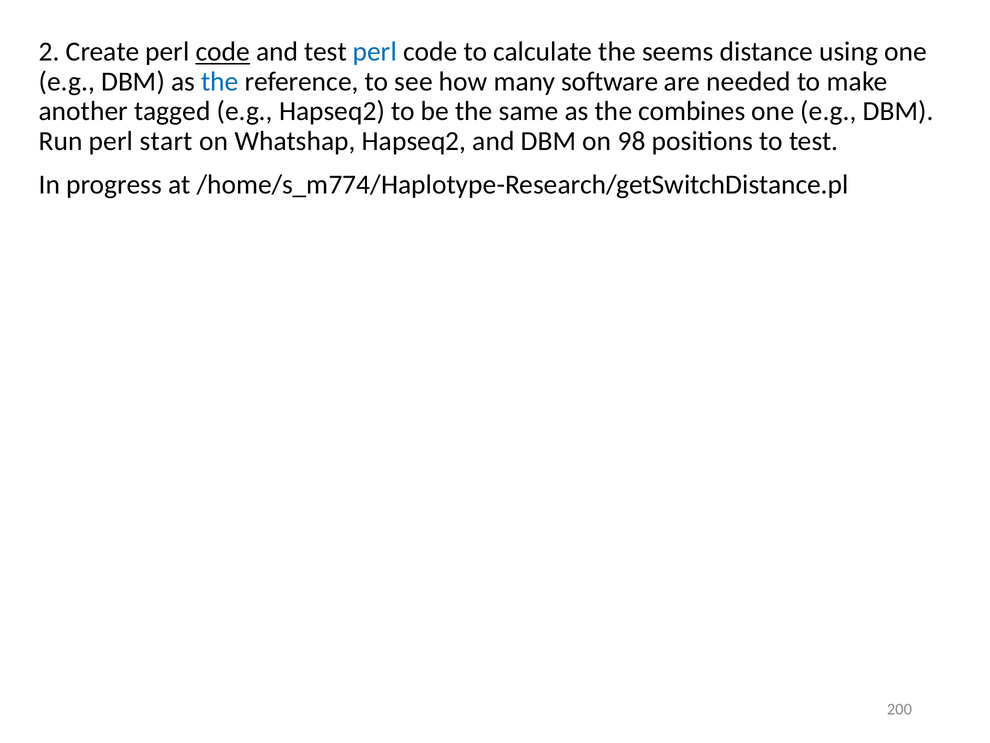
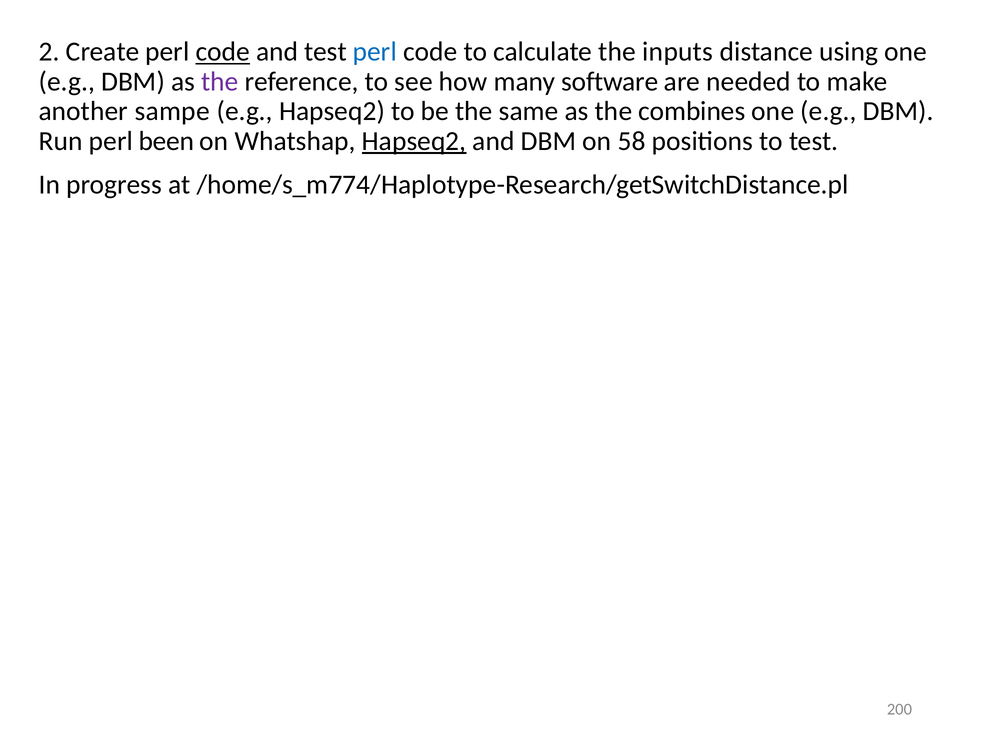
seems: seems -> inputs (678, 52)
the colour: blue -> purple (220, 82)
tagged: tagged -> sampe (172, 111)
start: start -> been (166, 141)
Hapseq2 underline: none -> present (414, 141)
98: 98 -> 58 (632, 141)
